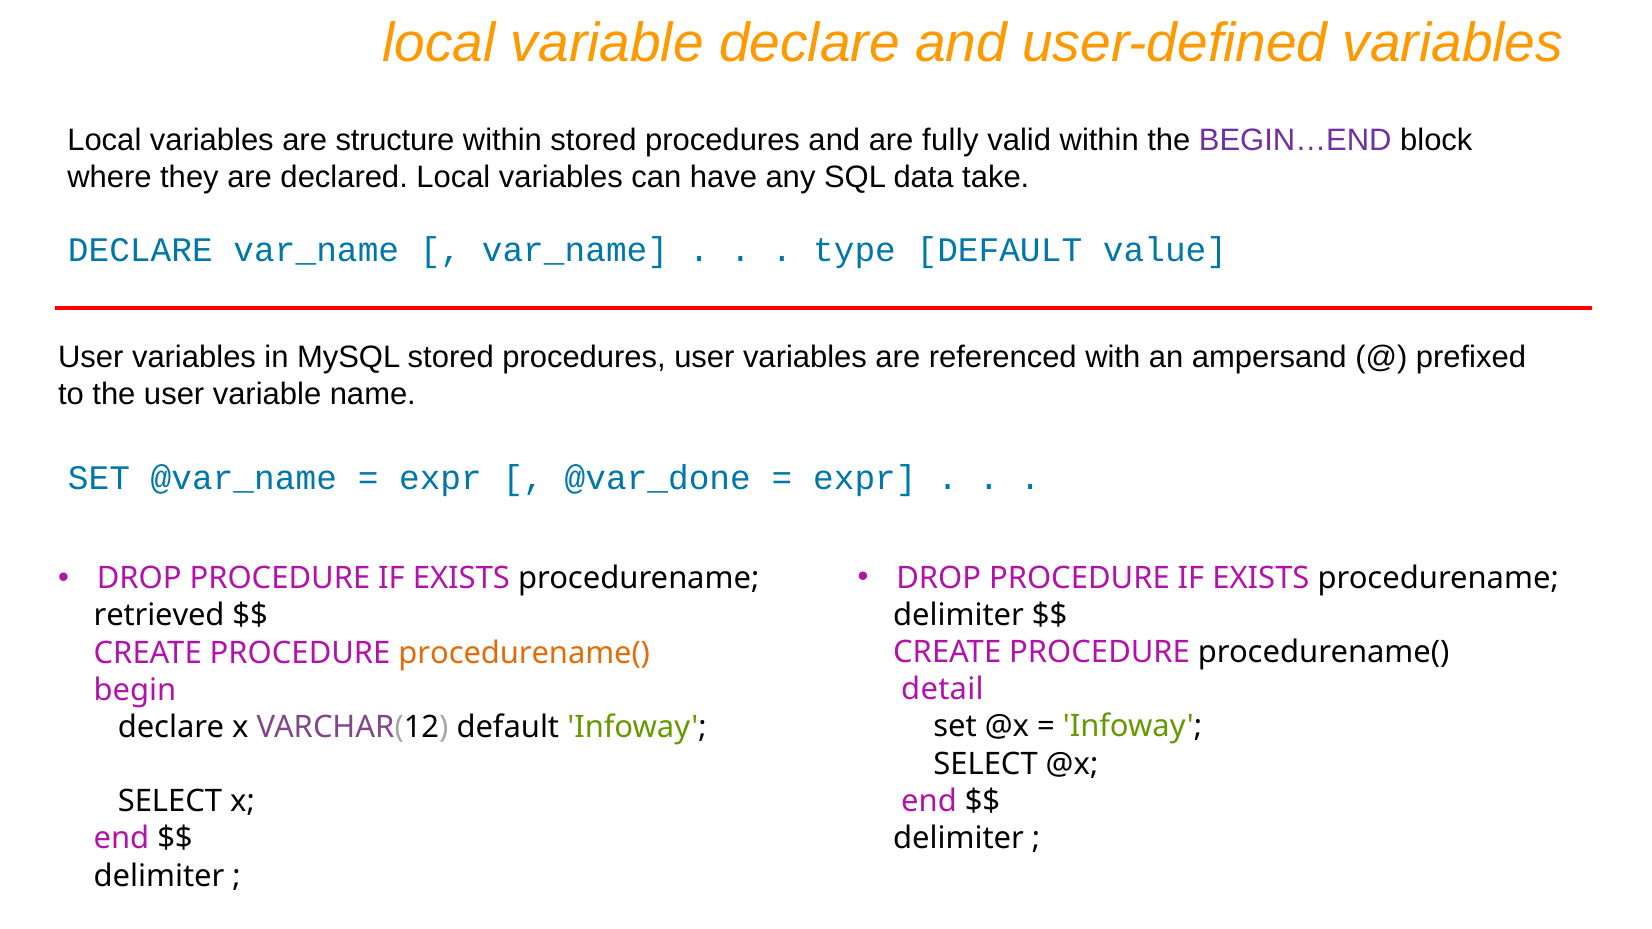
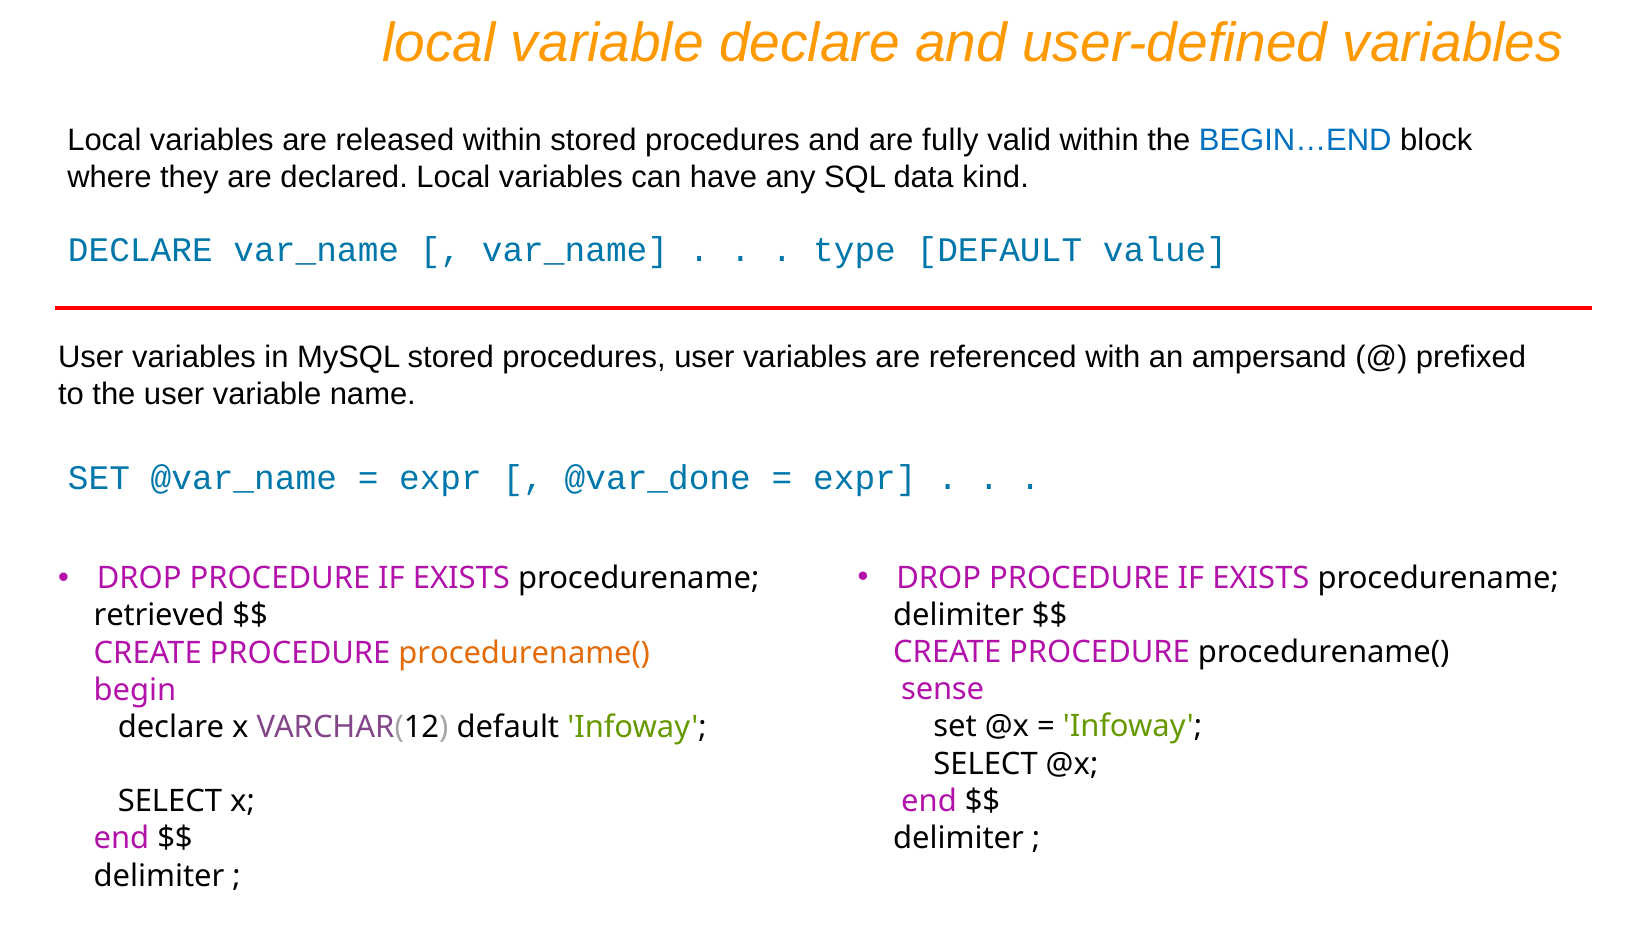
structure: structure -> released (395, 140)
BEGIN…END colour: purple -> blue (1295, 140)
take: take -> kind (996, 178)
detail: detail -> sense (943, 690)
